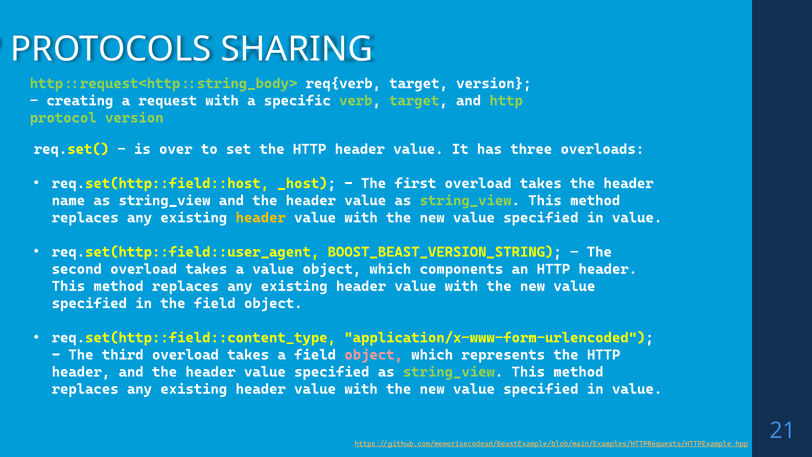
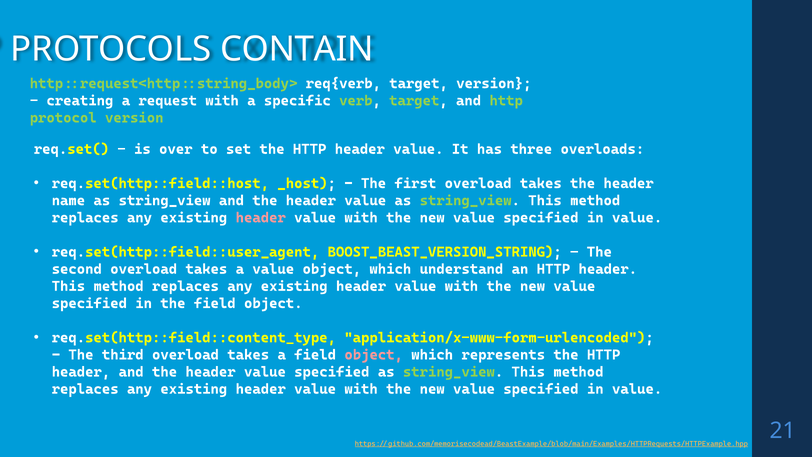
SHARING: SHARING -> CONTAIN (297, 49)
header colour: yellow -> pink (261, 217)
components: components -> understand (461, 269)
